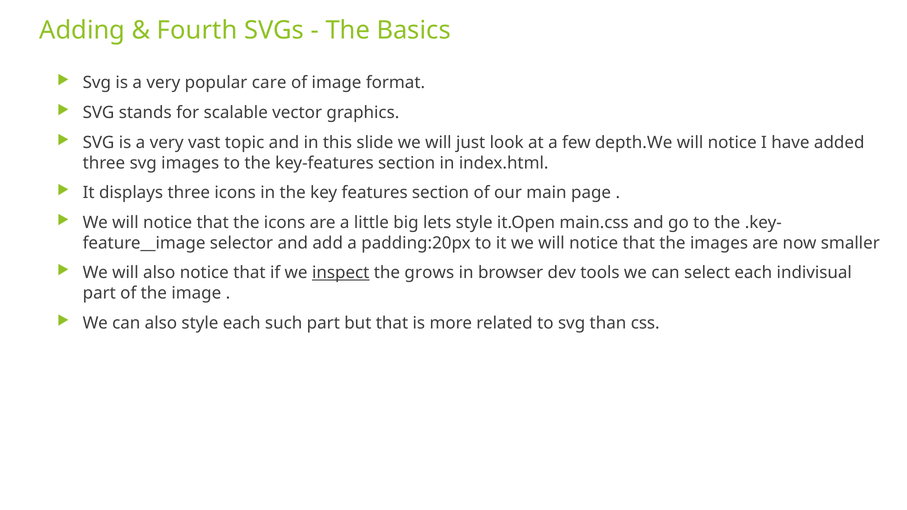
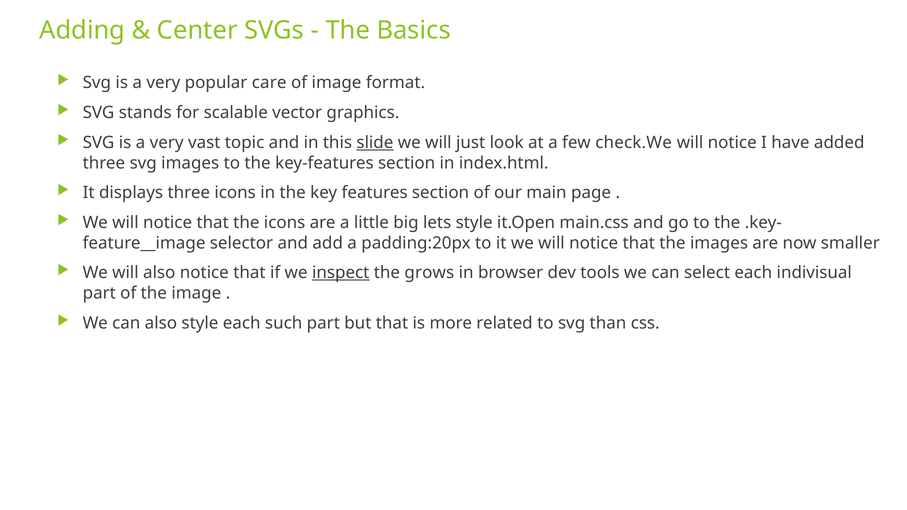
Fourth: Fourth -> Center (197, 30)
slide underline: none -> present (375, 143)
depth.We: depth.We -> check.We (634, 143)
